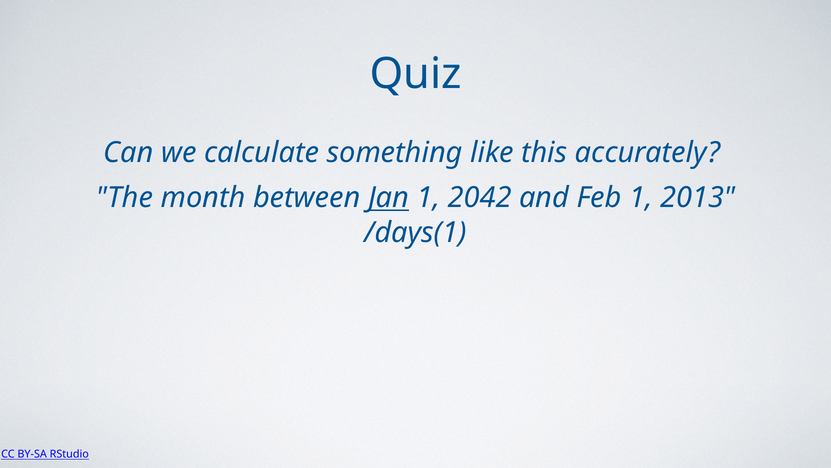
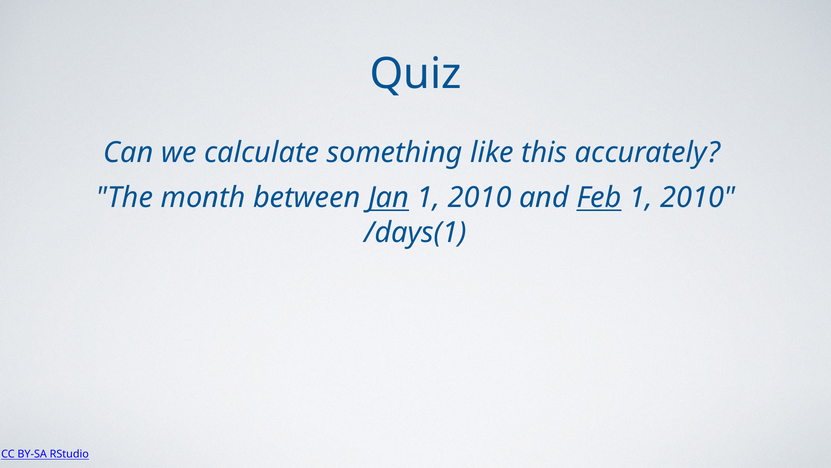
2042: 2042 -> 2010 (480, 197)
Feb underline: none -> present (599, 197)
2013: 2013 -> 2010 (698, 197)
